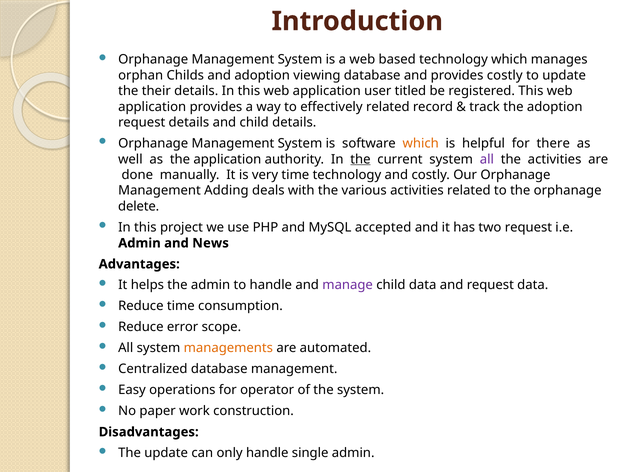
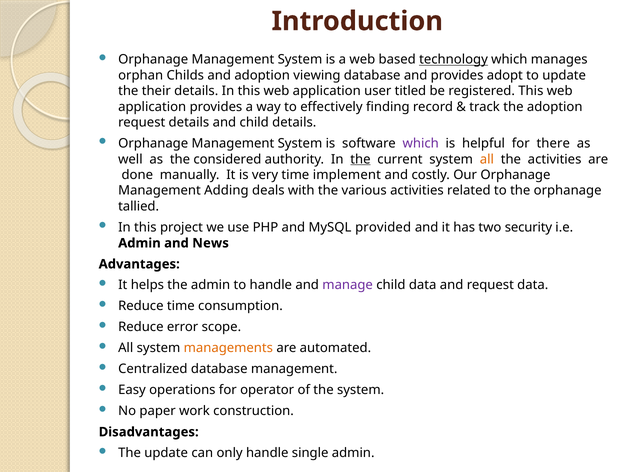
technology underline: none -> present (454, 60)
provides costly: costly -> adopt (505, 75)
effectively related: related -> finding (388, 107)
which colour: orange -> purple (421, 144)
the application: application -> considered (227, 159)
all colour: purple -> orange (487, 159)
time technology: technology -> implement (347, 175)
delete: delete -> tallied (139, 207)
accepted: accepted -> provided (383, 228)
two request: request -> security (528, 228)
